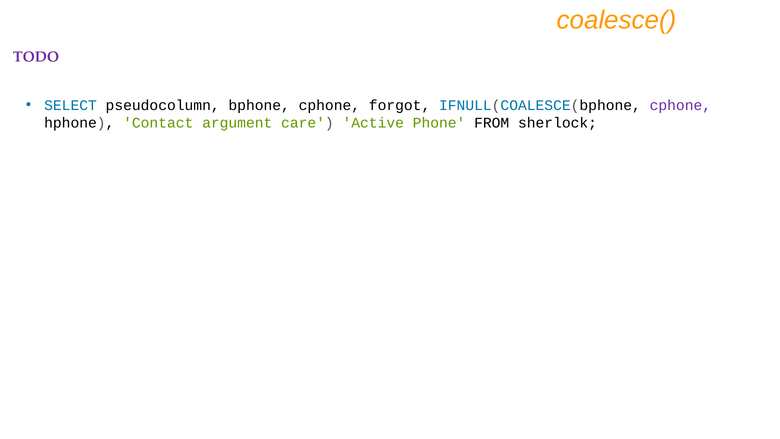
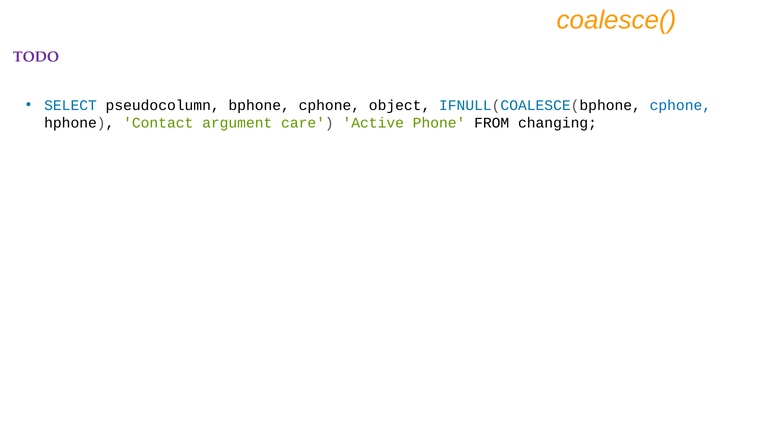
forgot: forgot -> object (400, 105)
cphone colour: purple -> blue (680, 105)
sherlock: sherlock -> changing (558, 123)
